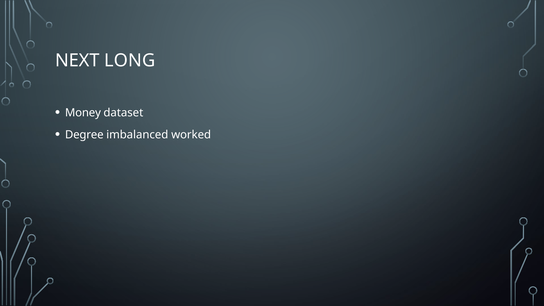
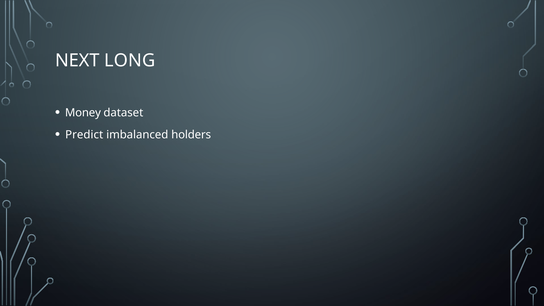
Degree: Degree -> Predict (84, 135)
worked: worked -> holders (191, 135)
